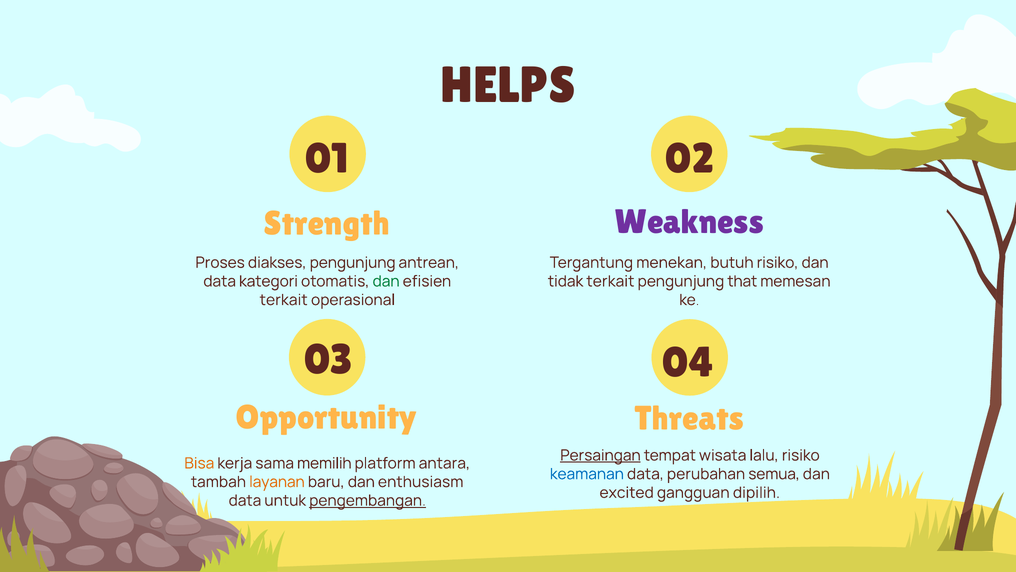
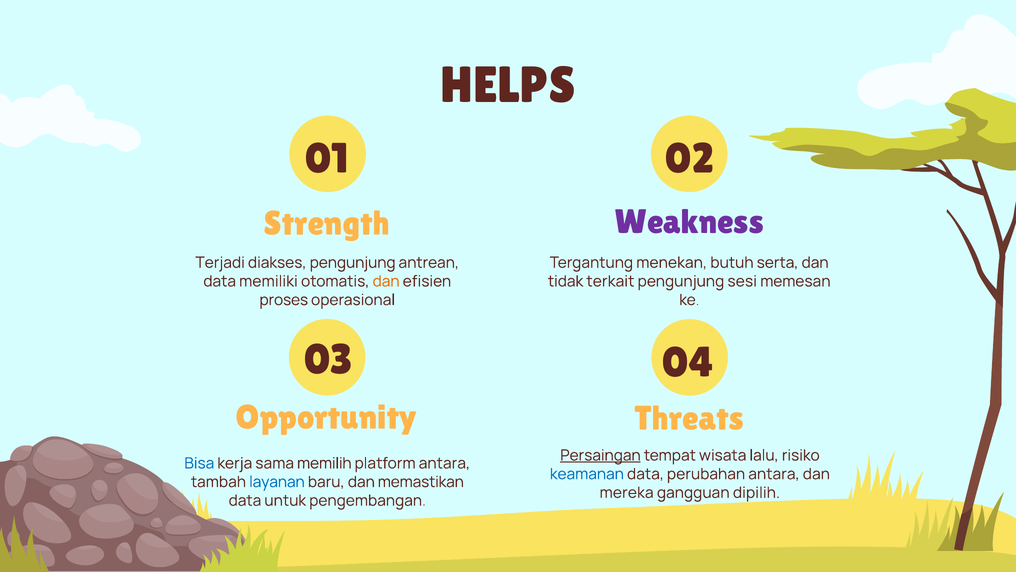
Proses: Proses -> Terjadi (220, 262)
butuh risiko: risiko -> serta (778, 262)
kategori: kategori -> memiliki (268, 281)
dan colour: green -> orange (386, 281)
that: that -> sesi (742, 281)
terkait: terkait -> proses (284, 300)
Bisa colour: orange -> blue (199, 463)
perubahan semua: semua -> antara (774, 474)
layanan colour: orange -> blue (277, 482)
enthusiasm: enthusiasm -> memastikan (421, 482)
excited: excited -> mereka (627, 492)
pengembangan underline: present -> none (368, 500)
